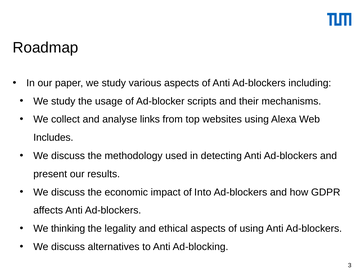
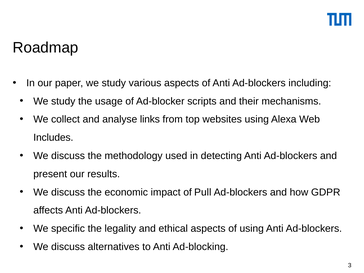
Into: Into -> Pull (203, 192)
thinking: thinking -> specific (68, 229)
